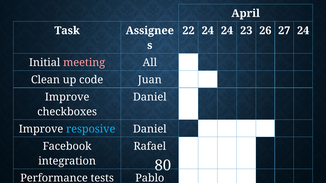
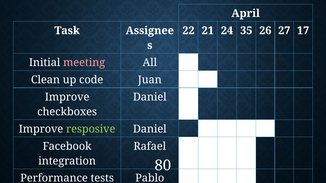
22 24: 24 -> 21 (208, 31)
23: 23 -> 35 (246, 31)
27 24: 24 -> 17 (303, 31)
resposive colour: light blue -> light green (91, 129)
